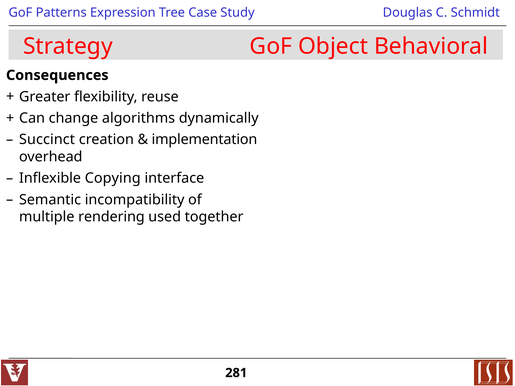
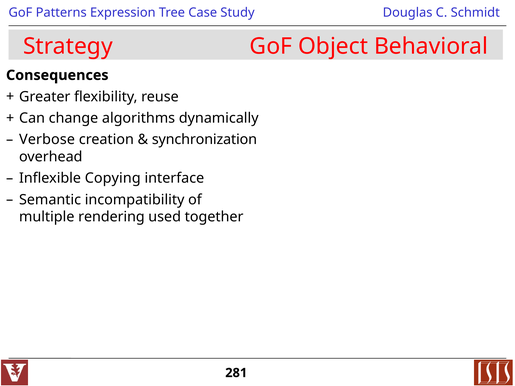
Succinct: Succinct -> Verbose (47, 140)
implementation: implementation -> synchronization (204, 140)
